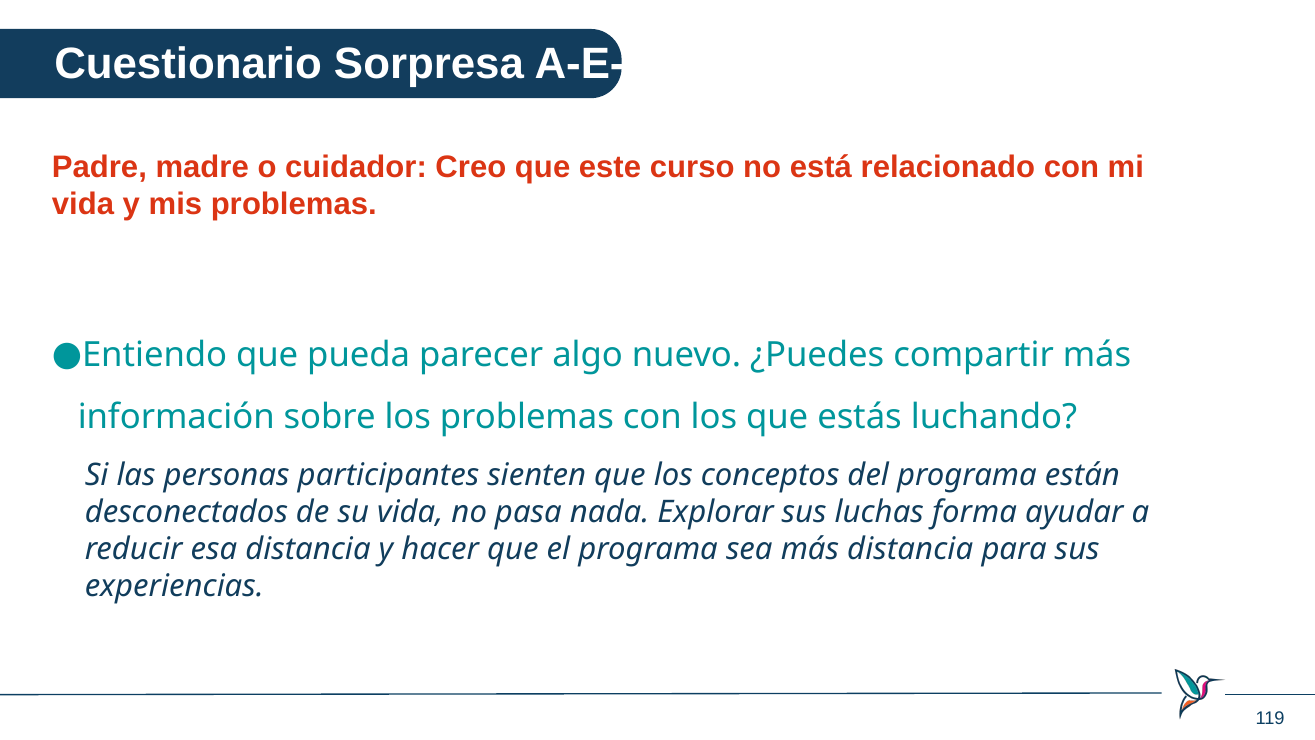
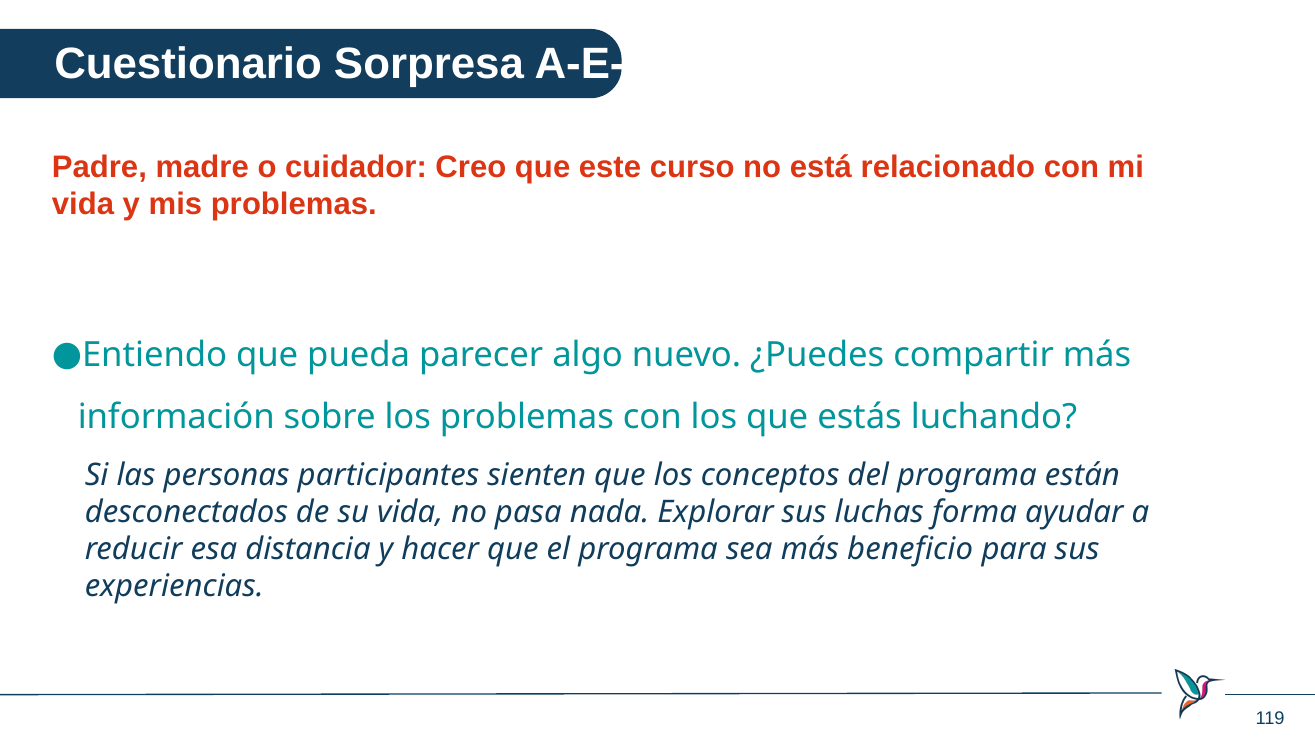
más distancia: distancia -> beneficio (910, 549)
